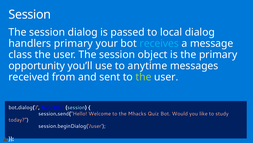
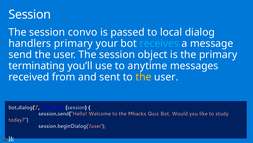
session dialog: dialog -> convo (83, 32)
class: class -> send (20, 54)
opportunity: opportunity -> terminating (37, 66)
the colour: light green -> yellow (143, 77)
